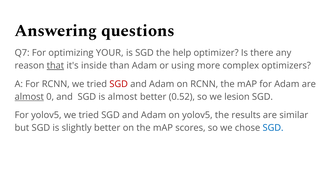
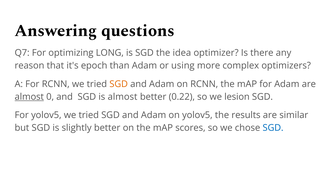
YOUR: YOUR -> LONG (110, 53)
help: help -> idea (182, 53)
that underline: present -> none (55, 66)
inside: inside -> epoch (94, 66)
SGD colour: red -> orange (119, 84)
0.52: 0.52 -> 0.22 (182, 97)
